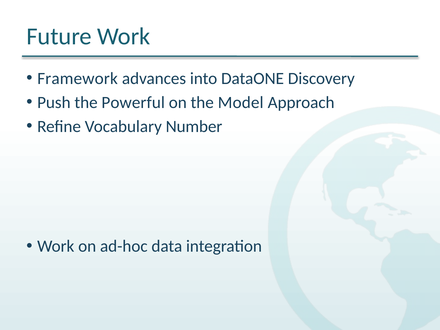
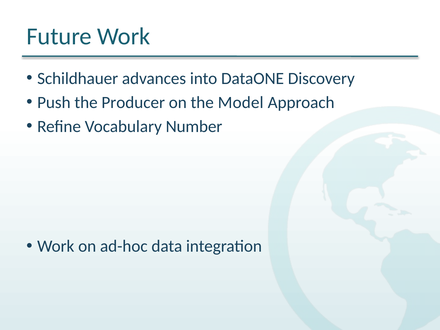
Framework: Framework -> Schildhauer (78, 78)
Powerful: Powerful -> Producer (133, 102)
